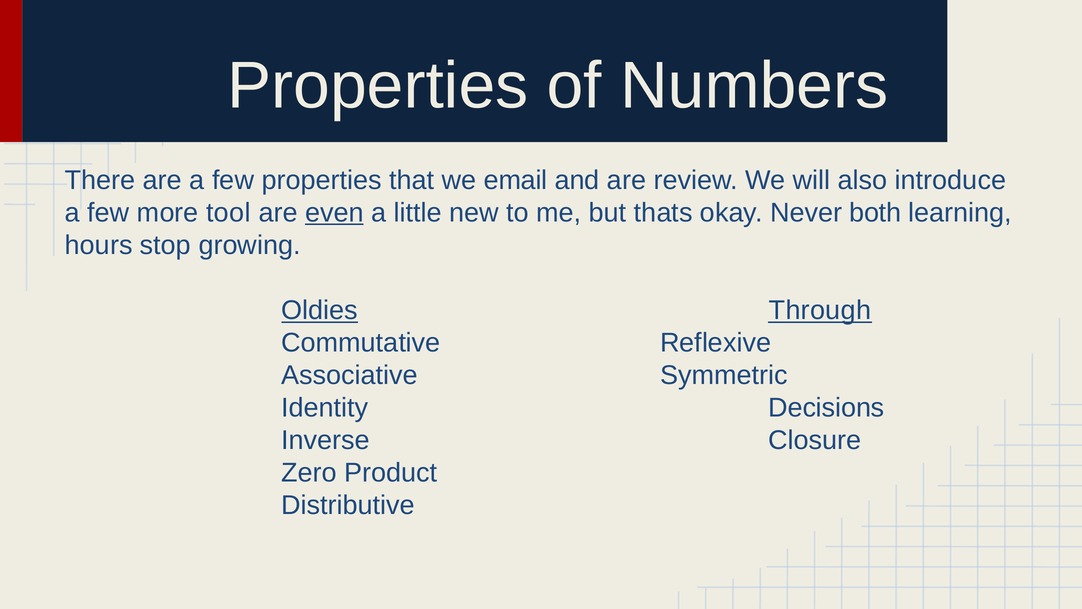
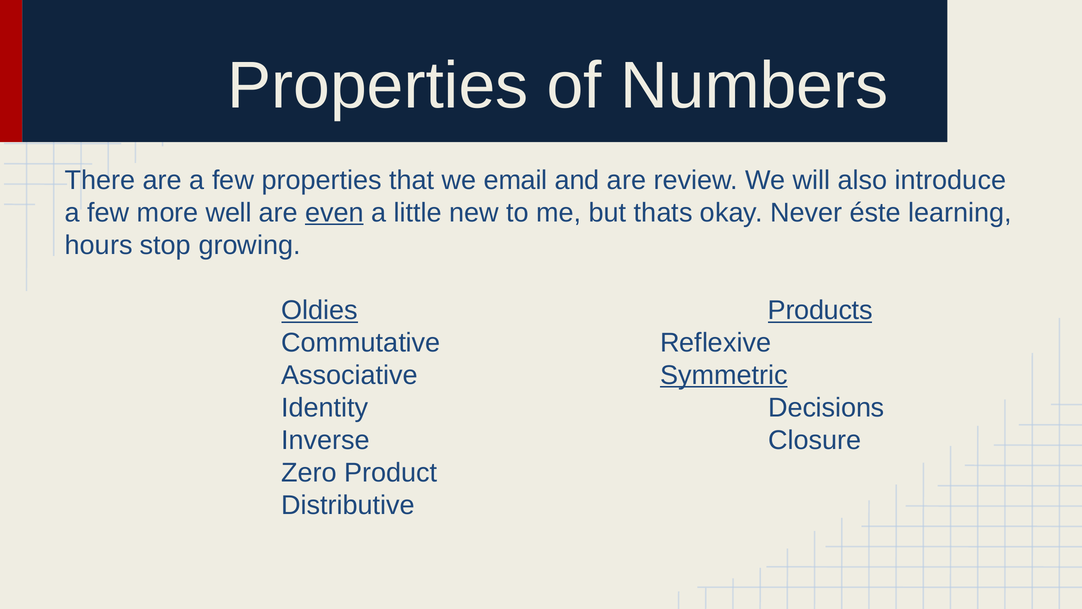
tool: tool -> well (229, 213)
both: both -> éste (875, 213)
Through: Through -> Products (820, 310)
Symmetric underline: none -> present (724, 375)
